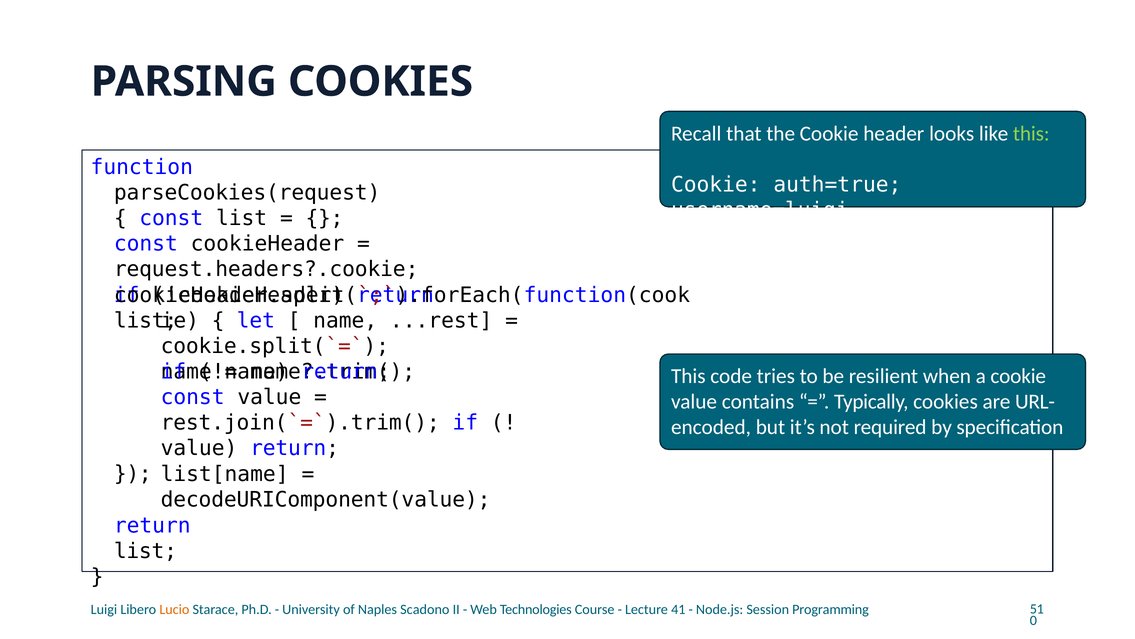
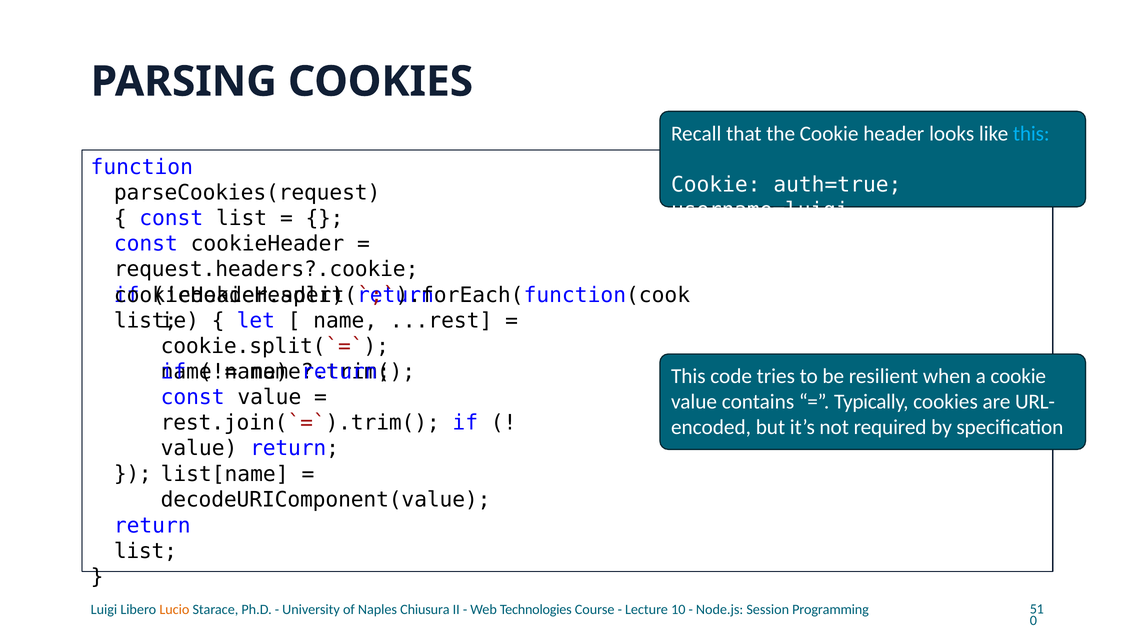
this colour: light green -> light blue (1031, 133)
Scadono: Scadono -> Chiusura (425, 609)
41: 41 -> 10 (678, 609)
